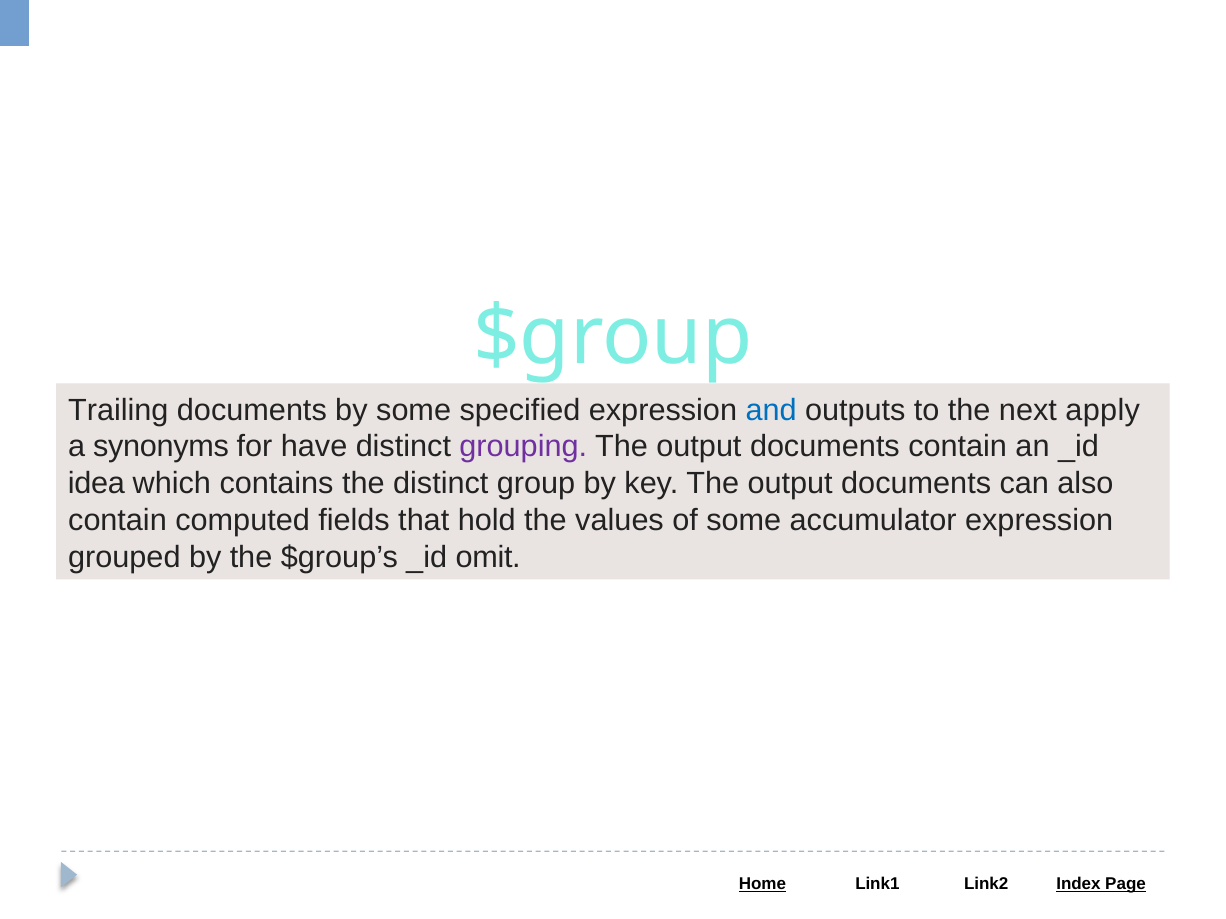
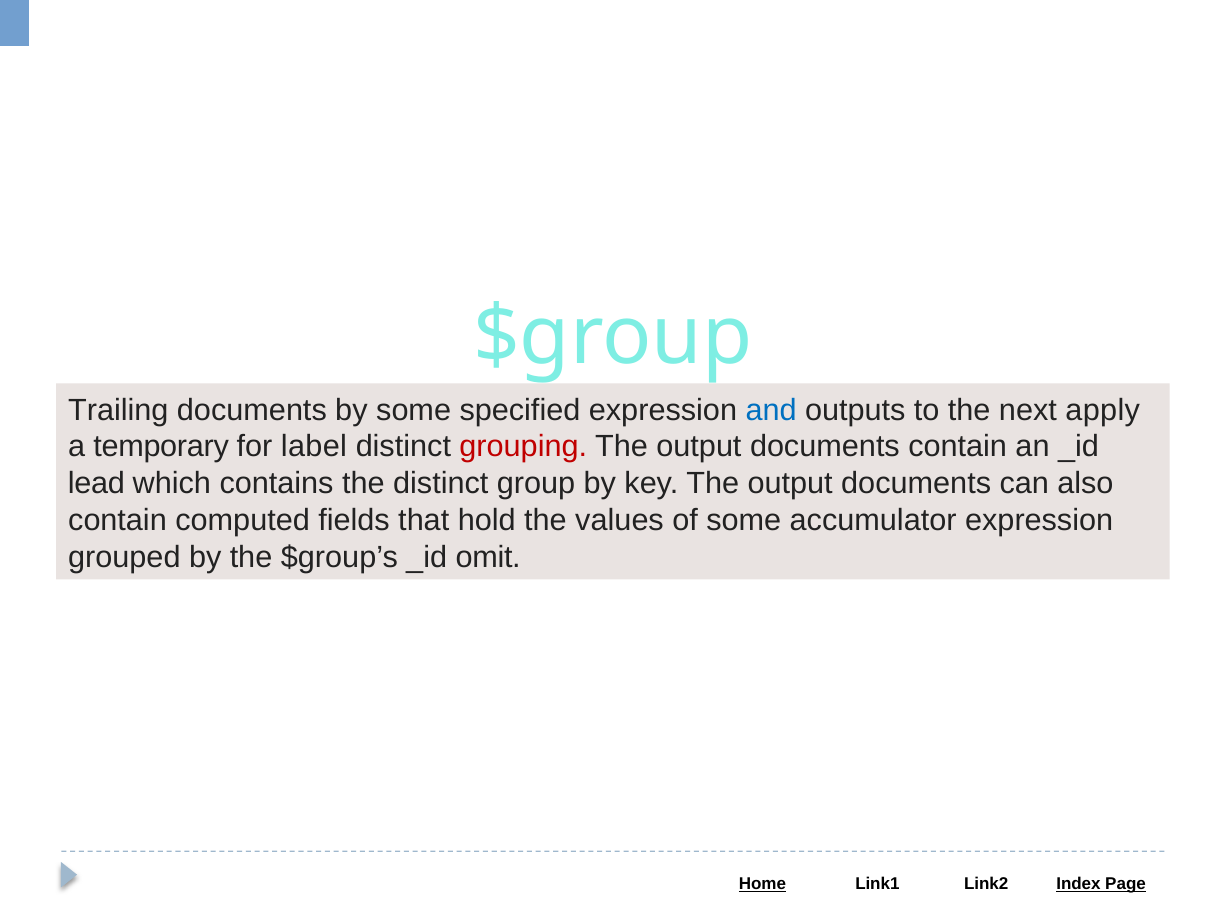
synonyms: synonyms -> temporary (161, 447)
have: have -> label (314, 447)
grouping colour: purple -> red (523, 447)
idea: idea -> lead (96, 484)
